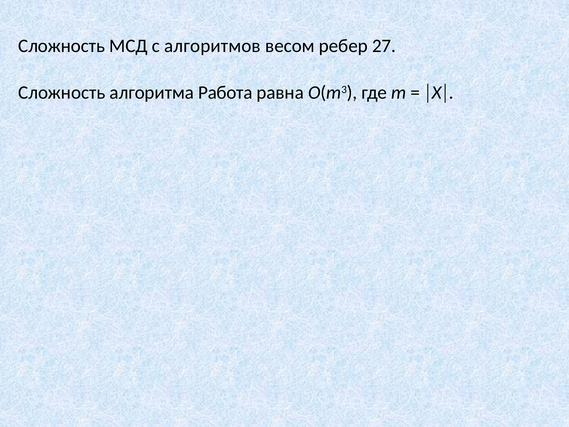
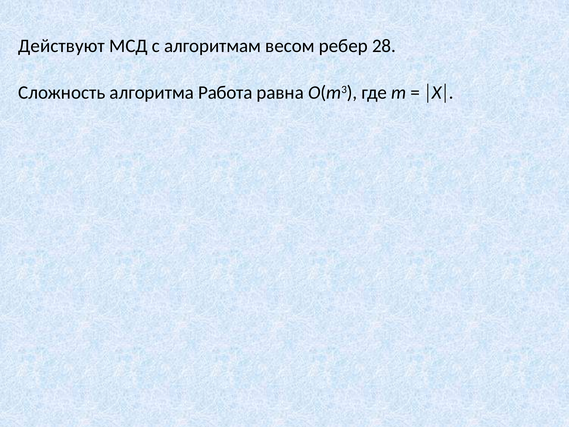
Сложность: Сложность -> Действуют (62, 46)
алгоритмов: алгоритмов -> алгоритмам (213, 46)
27: 27 -> 28 (384, 46)
